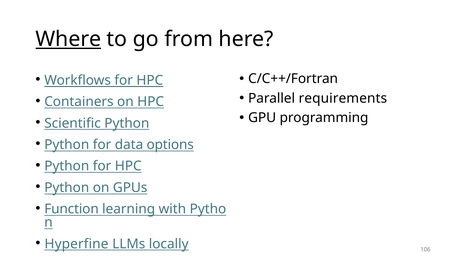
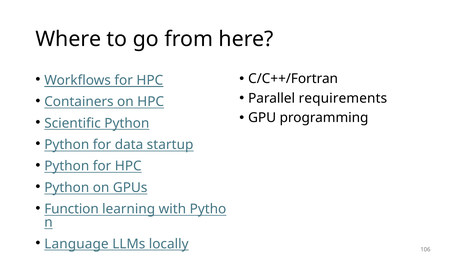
Where underline: present -> none (68, 39)
options: options -> startup (170, 145)
Hyperfine: Hyperfine -> Language (76, 244)
